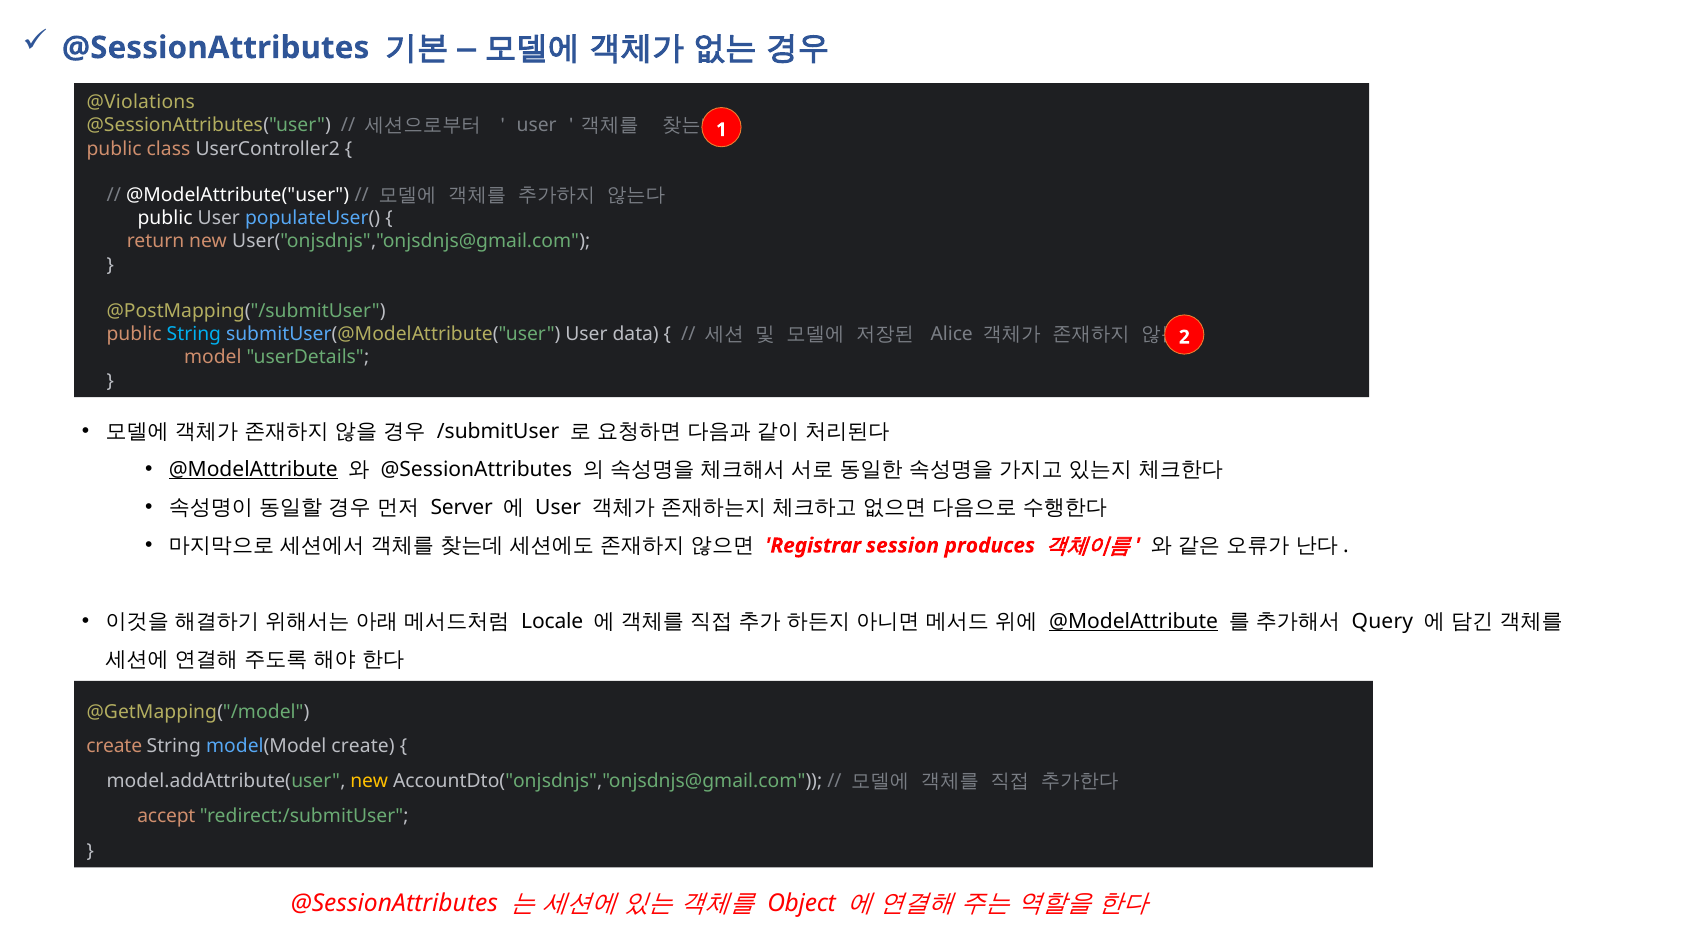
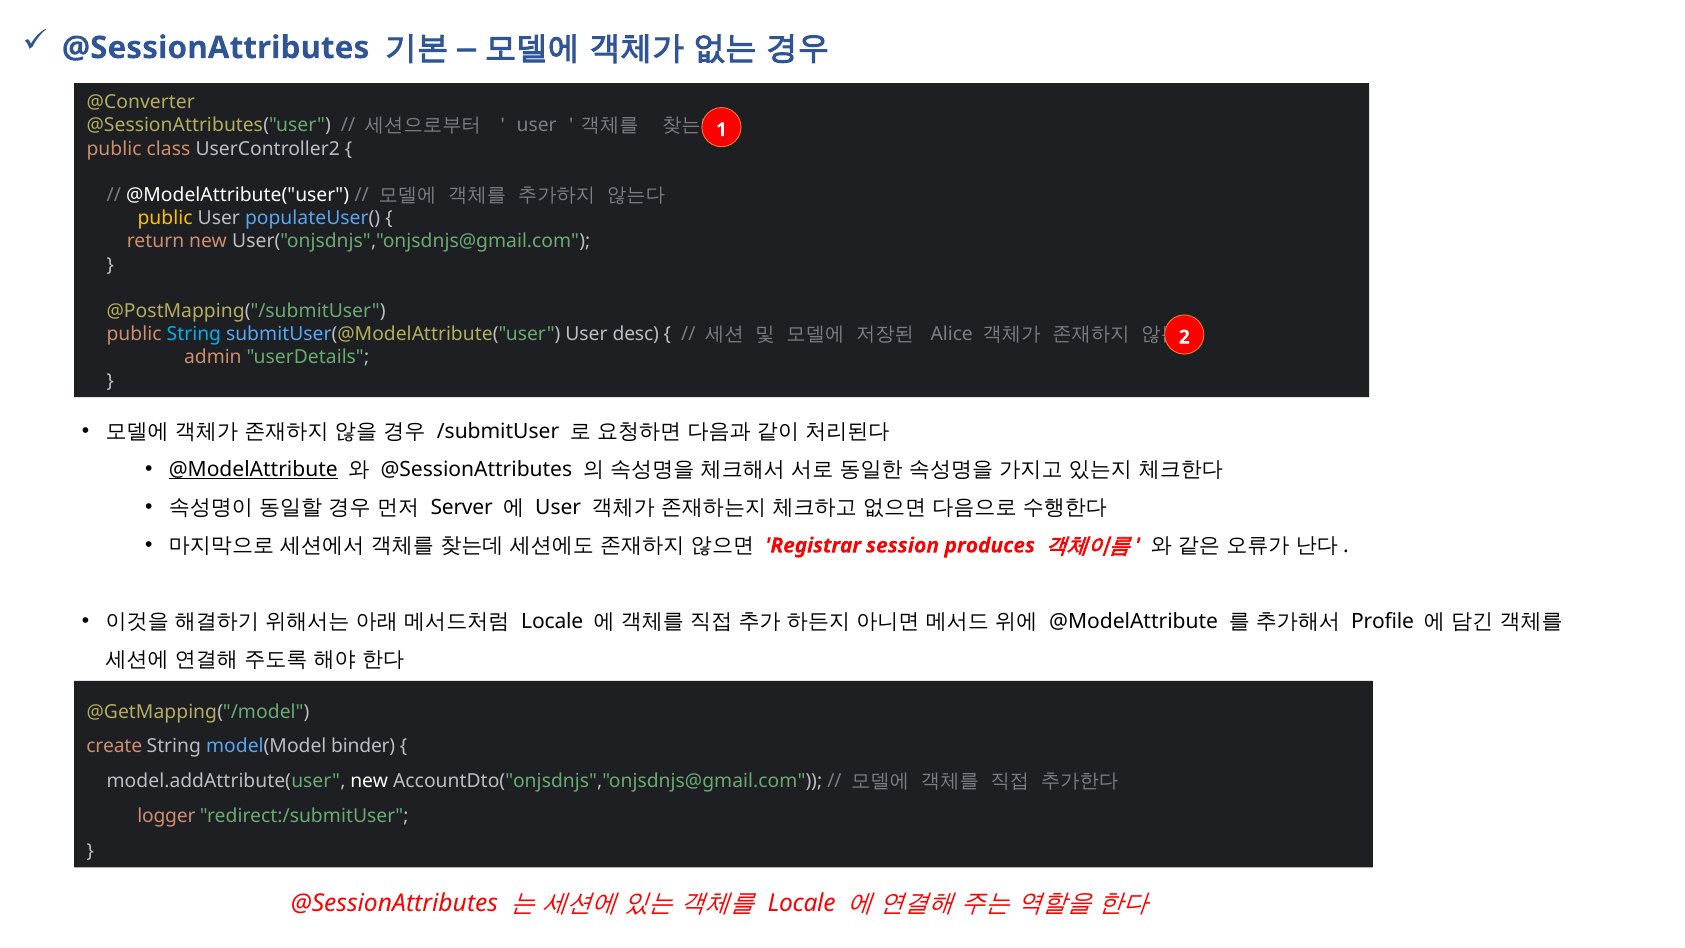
@Violations: @Violations -> @Converter (141, 102)
public colour: white -> yellow (165, 218)
data: data -> desc (636, 334)
model: model -> admin (213, 357)
@ModelAttribute underline: present -> none (1134, 621)
Query: Query -> Profile (1383, 621)
model(Model create: create -> binder (363, 746)
new colour: yellow -> white (369, 781)
accept: accept -> logger (166, 816)
Object: Object -> Locale (802, 903)
